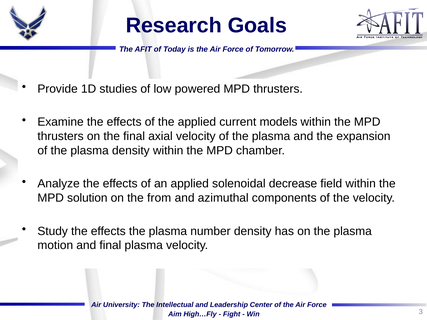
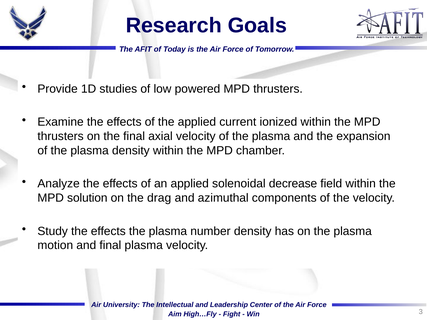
models: models -> ionized (278, 122)
from: from -> drag (159, 198)
